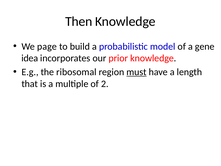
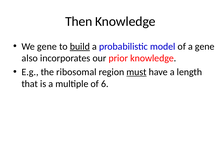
We page: page -> gene (47, 46)
build underline: none -> present (80, 46)
idea: idea -> also (30, 58)
2: 2 -> 6 (105, 84)
